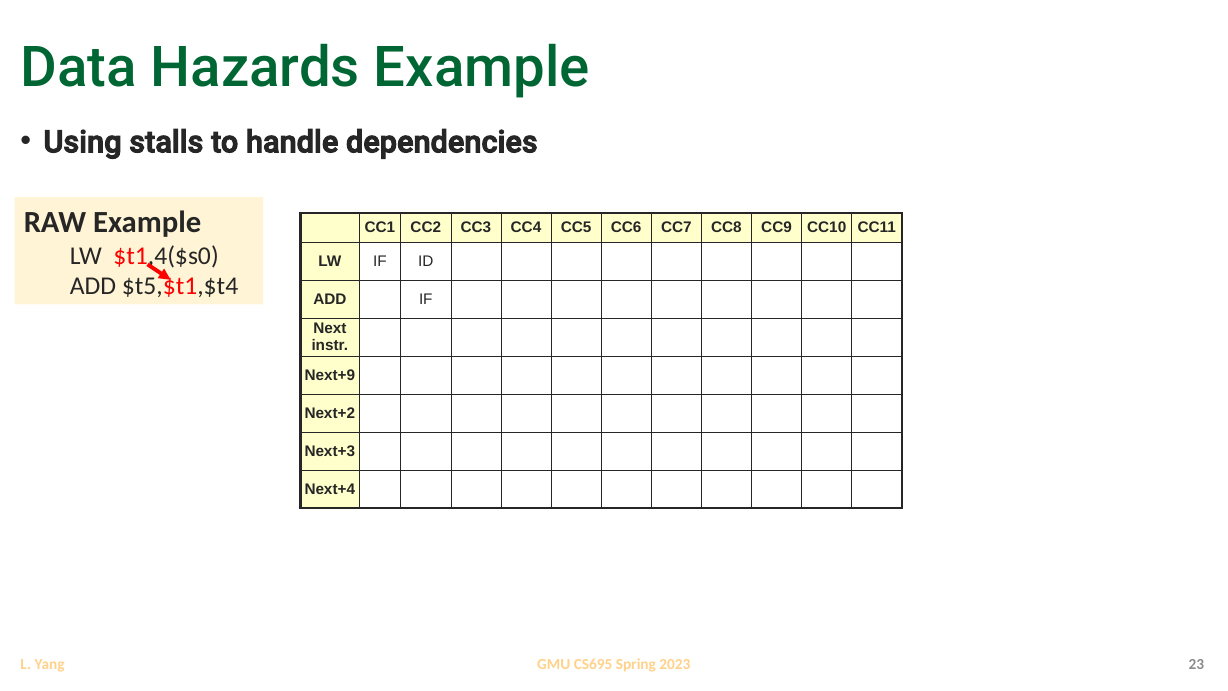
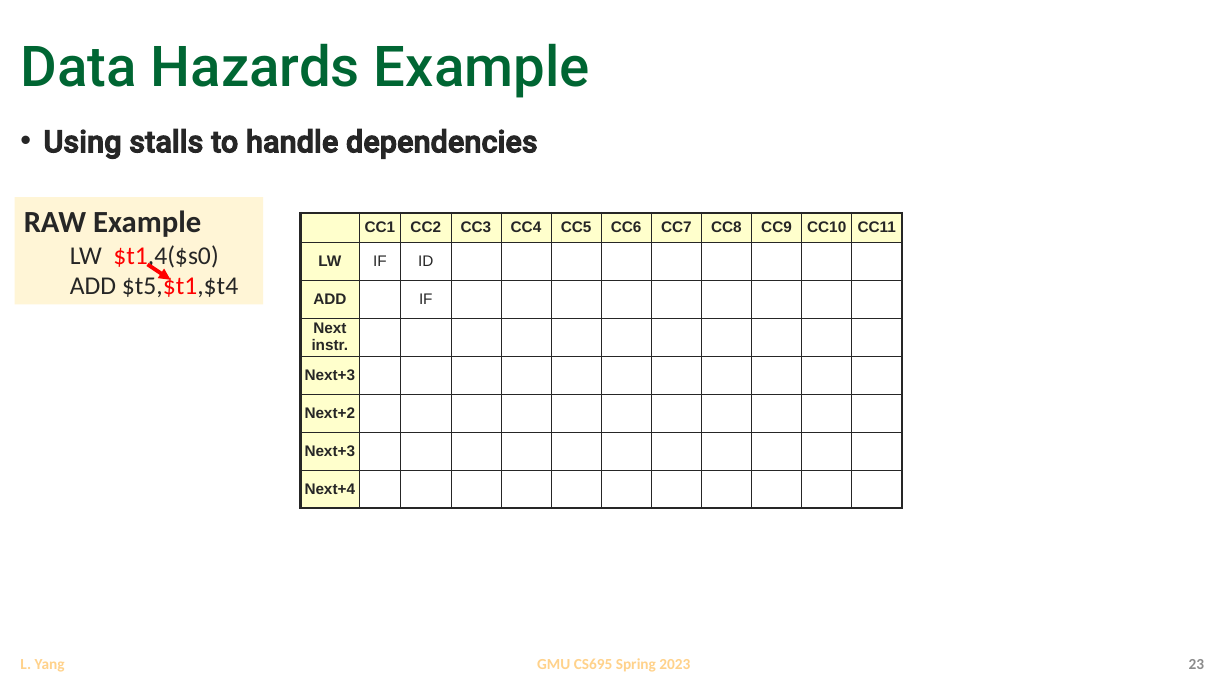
Next+9: Next+9 -> Next+3 (330, 375)
